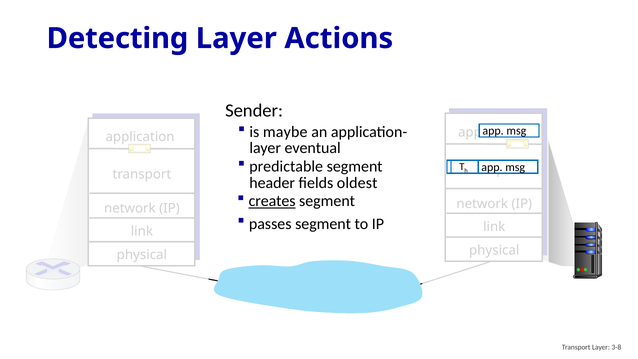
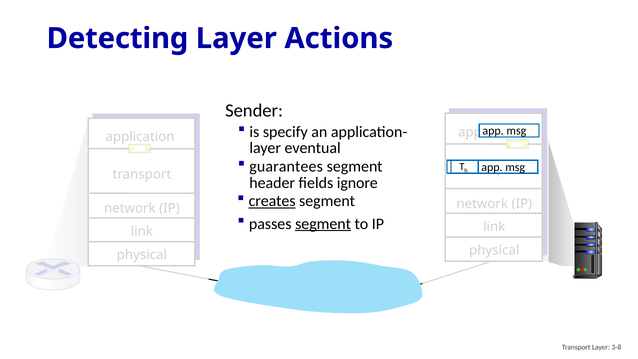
maybe: maybe -> specify (285, 132)
predictable: predictable -> guarantees (286, 167)
oldest: oldest -> ignore (357, 183)
segment underline: none -> present (323, 224)
